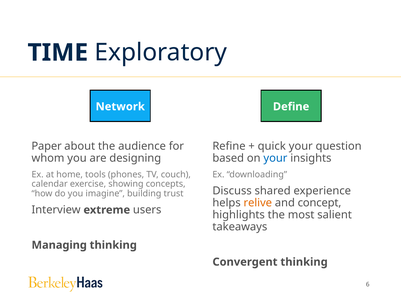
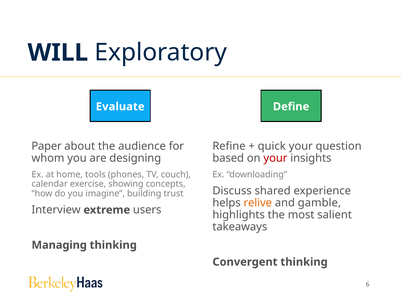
TIME: TIME -> WILL (58, 53)
Network: Network -> Evaluate (120, 107)
your colour: blue -> red (275, 158)
concept: concept -> gamble (319, 203)
